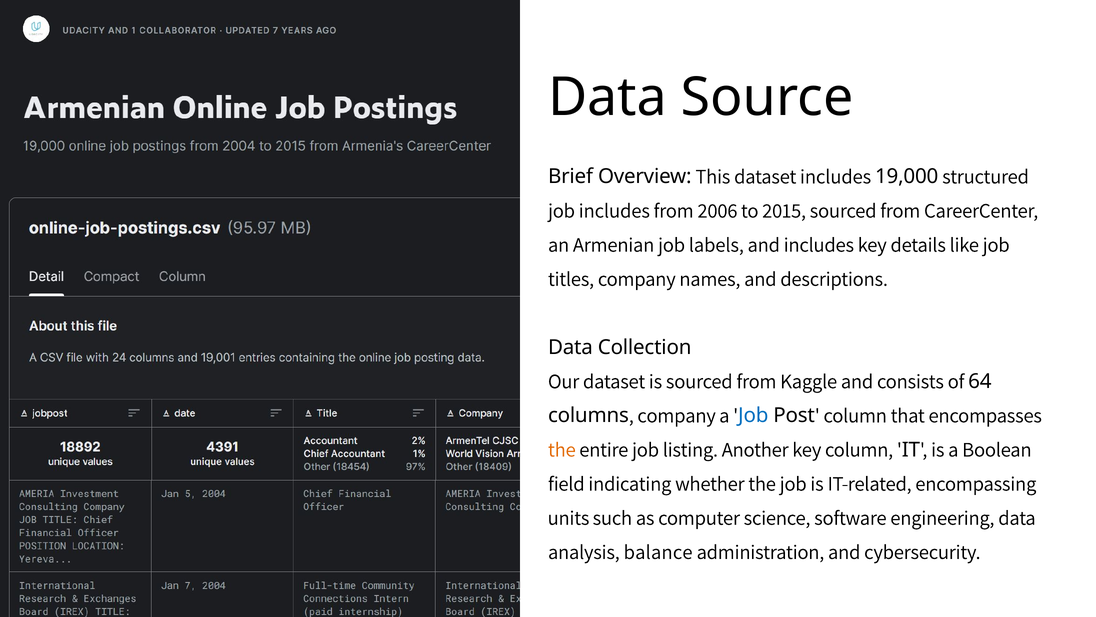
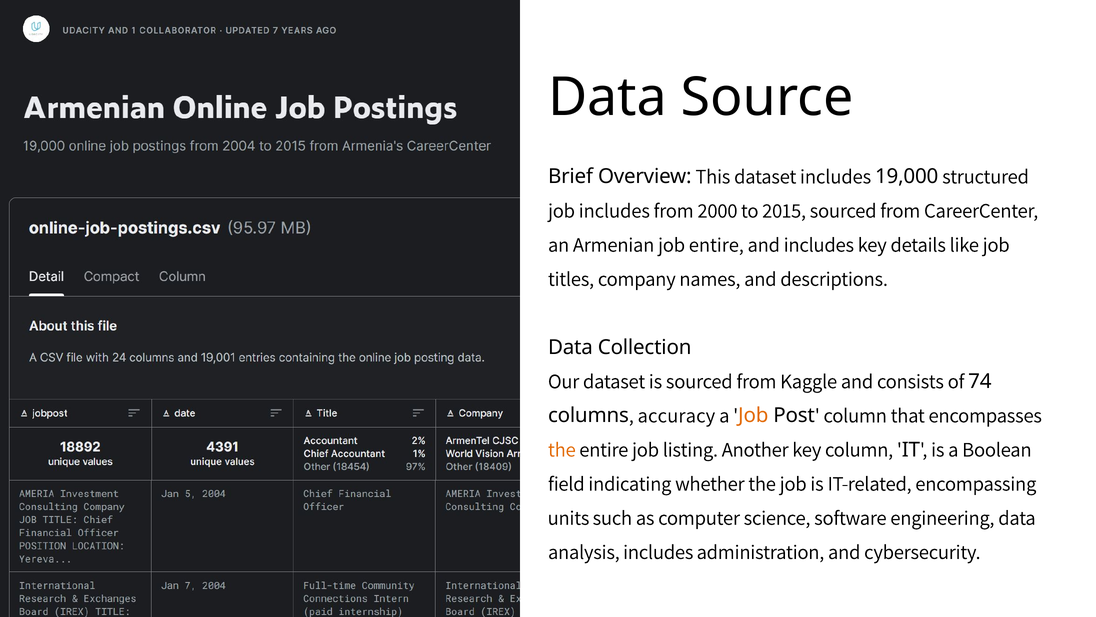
2006: 2006 -> 2000 (717, 211)
job labels: labels -> entire (716, 245)
64: 64 -> 74 (980, 381)
company: company -> accuracy (676, 415)
Job colour: blue -> orange (753, 415)
analysis balance: balance -> includes (658, 552)
